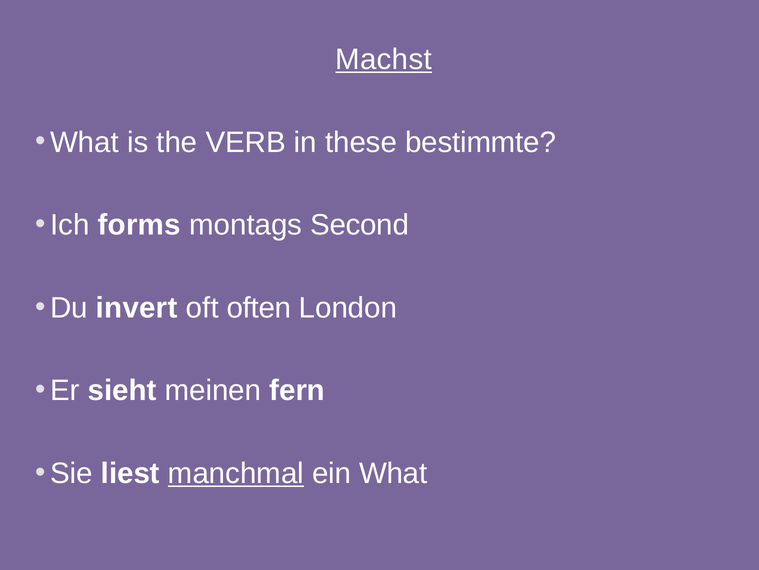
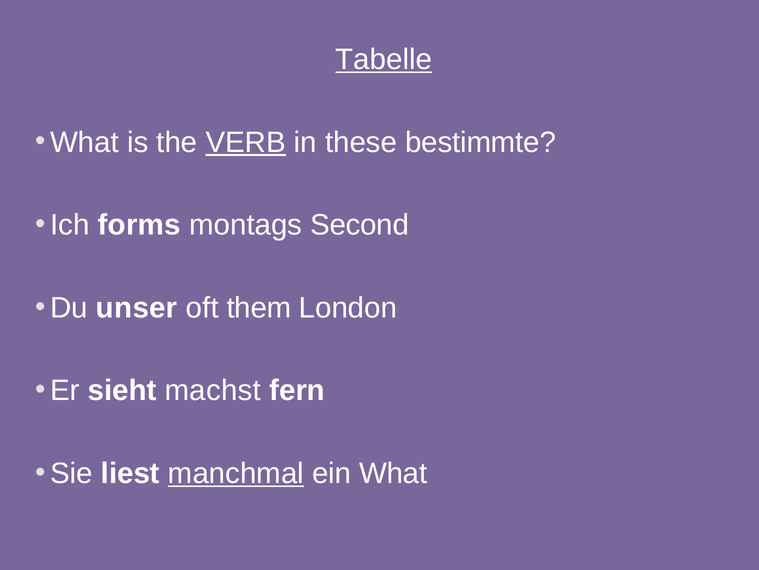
Machst: Machst -> Tabelle (384, 59)
VERB underline: none -> present (246, 142)
invert: invert -> unser (137, 307)
often: often -> them (259, 307)
meinen: meinen -> machst (213, 390)
